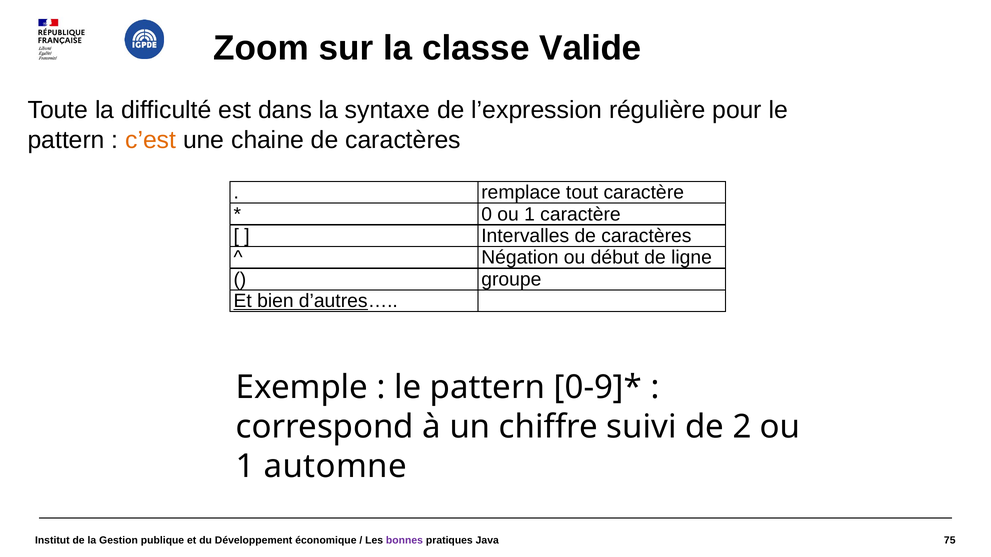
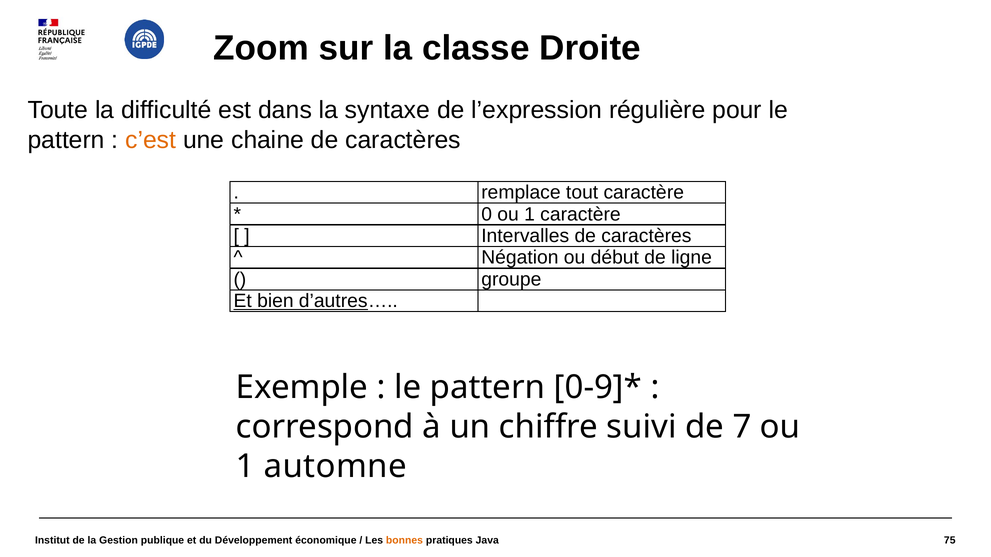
Valide: Valide -> Droite (590, 48)
2: 2 -> 7 (742, 427)
bonnes colour: purple -> orange (404, 541)
